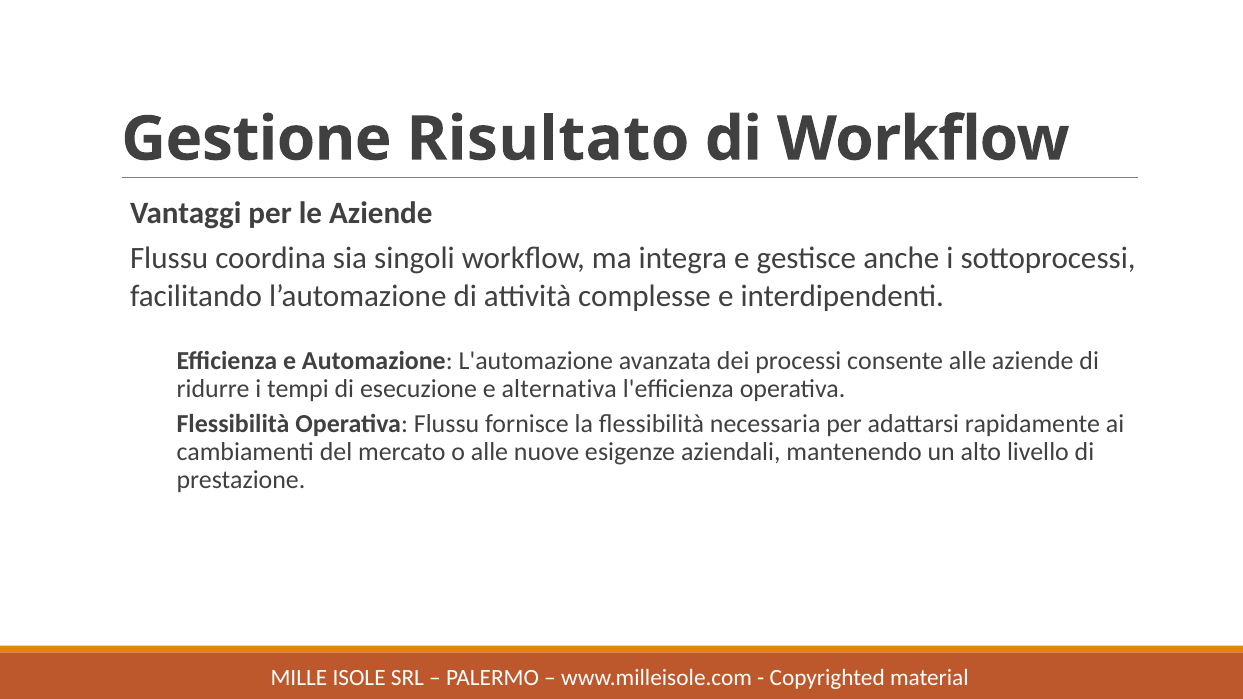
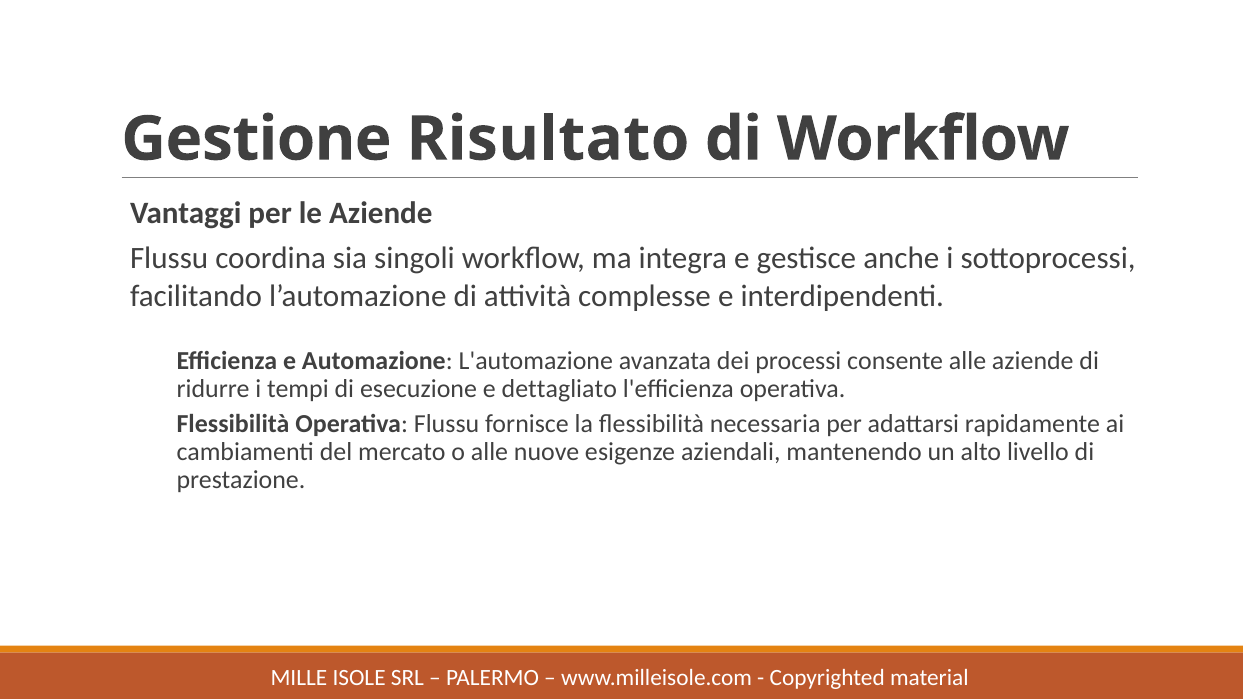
alternativa: alternativa -> dettagliato (559, 389)
